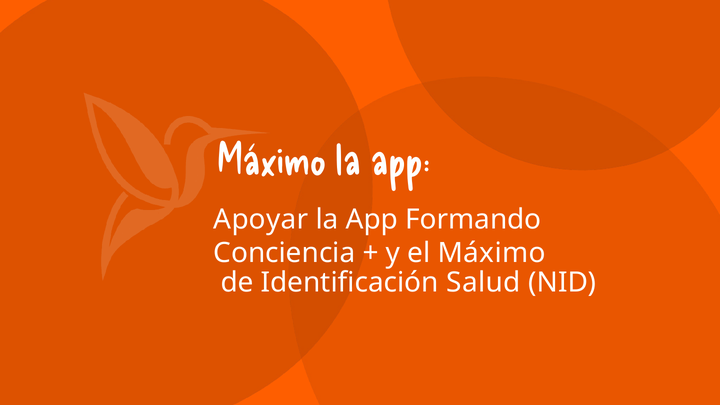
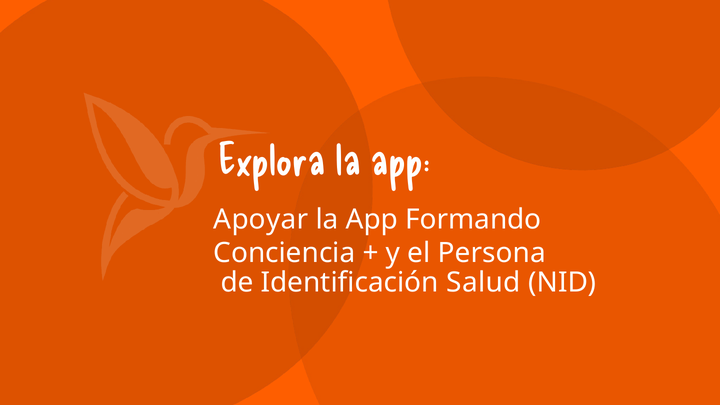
Máximo: Máximo -> Explora (272, 160)
el Máximo: Máximo -> Persona (492, 253)
